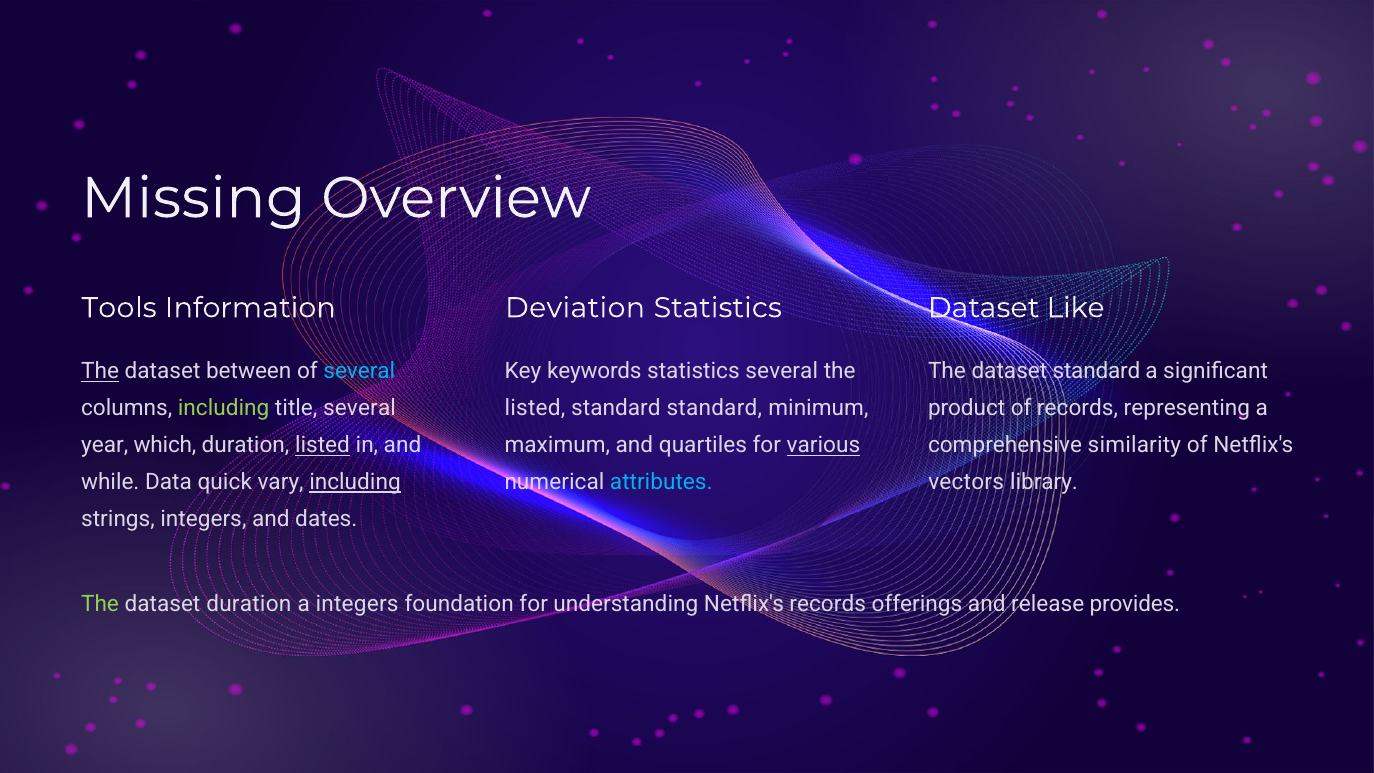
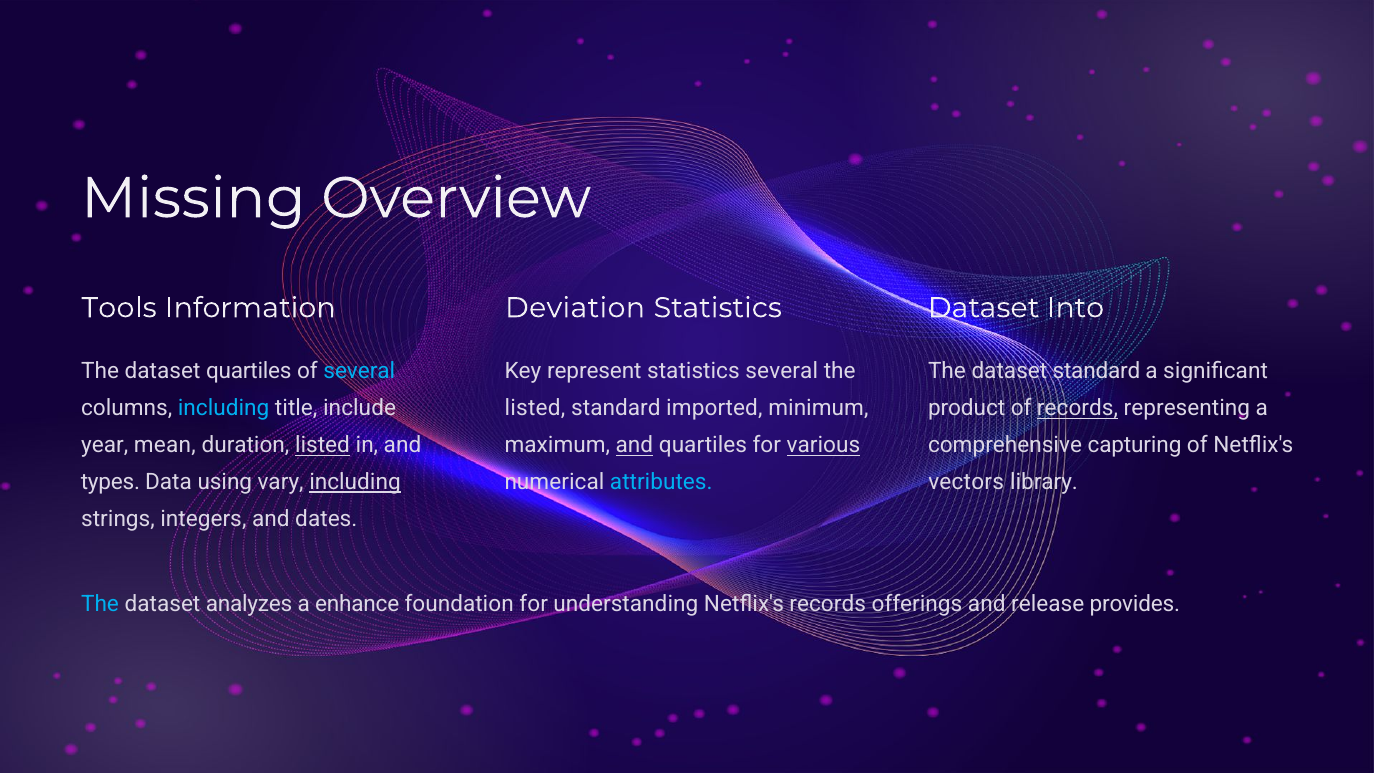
Like: Like -> Into (1076, 308)
The underline: present -> none (100, 371)
dataset between: between -> quartiles (249, 371)
keywords: keywords -> represent (594, 371)
including colour: light green -> light blue (224, 408)
title several: several -> include (360, 408)
standard standard: standard -> imported (714, 408)
records underline: none -> present (1078, 408)
which: which -> mean (165, 445)
and underline: none -> present (634, 445)
similarity: similarity -> capturing (1135, 445)
while: while -> types (110, 482)
quick: quick -> using (225, 482)
The colour: light green -> light blue (100, 604)
dataset duration: duration -> analyzes (249, 604)
a integers: integers -> enhance (357, 604)
